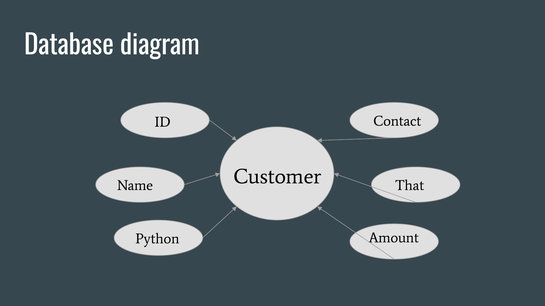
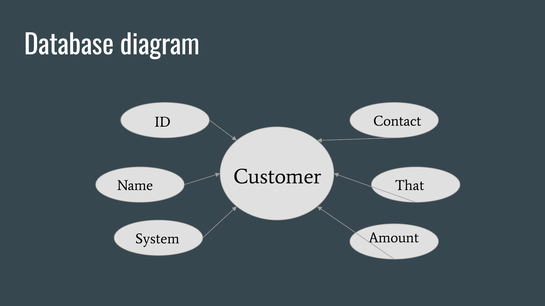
Python: Python -> System (157, 239)
